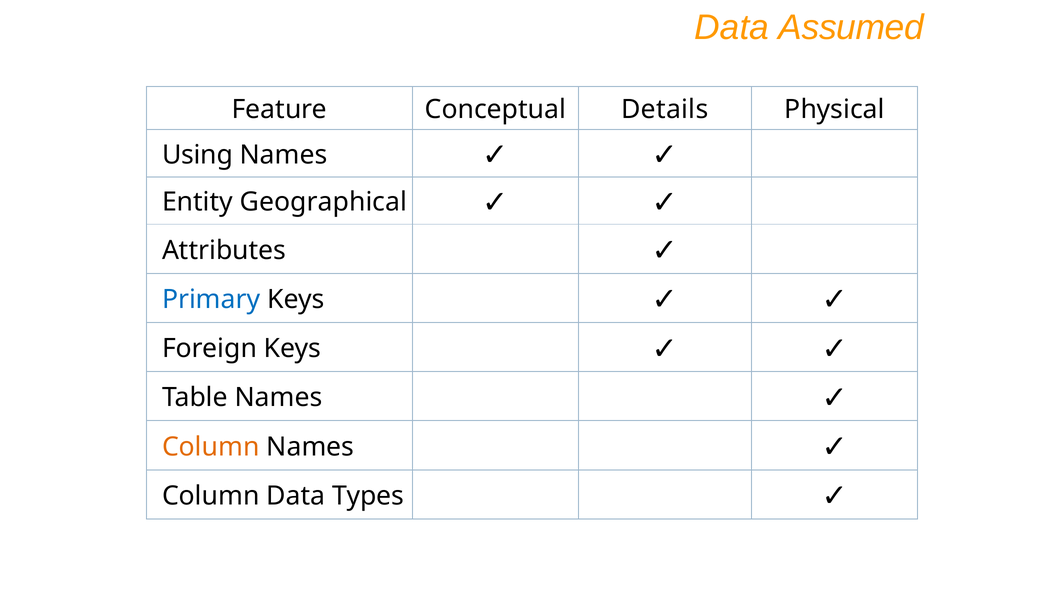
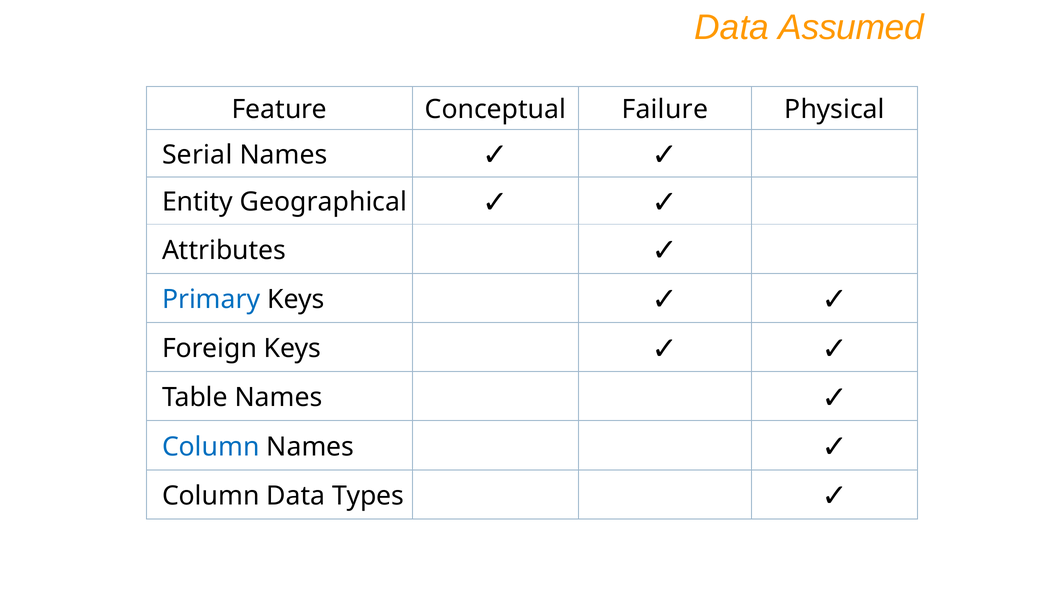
Details: Details -> Failure (665, 109)
Using: Using -> Serial (197, 155)
Column colour: orange -> blue (211, 446)
